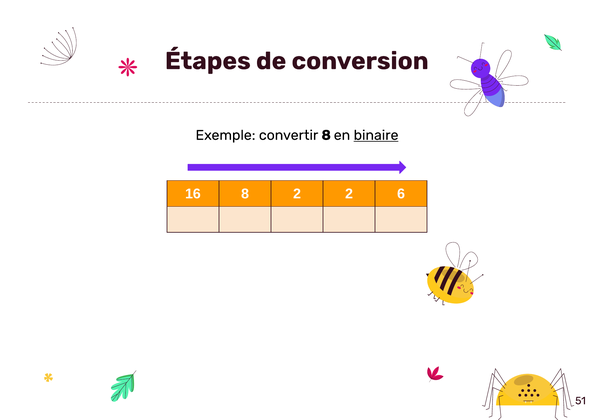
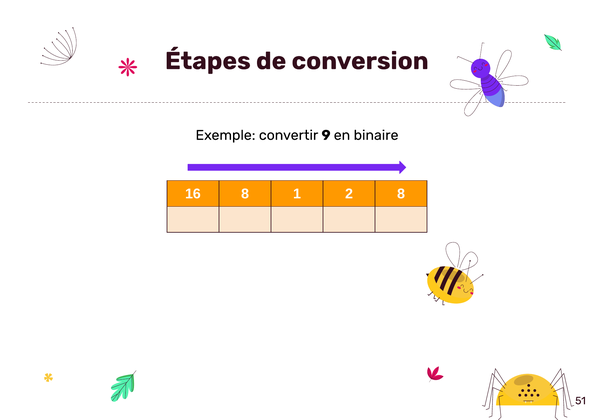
convertir 8: 8 -> 9 (326, 135)
binaire underline: present -> none (376, 135)
8 2: 2 -> 1 (297, 194)
2 6: 6 -> 8 (401, 194)
